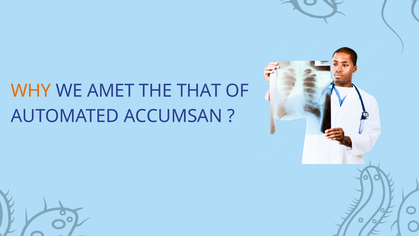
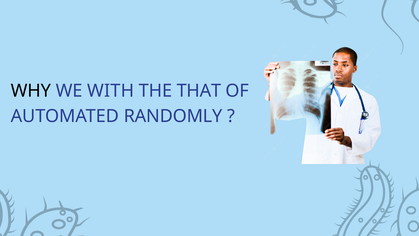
WHY colour: orange -> black (31, 91)
AMET: AMET -> WITH (111, 91)
ACCUMSAN: ACCUMSAN -> RANDOMLY (173, 116)
